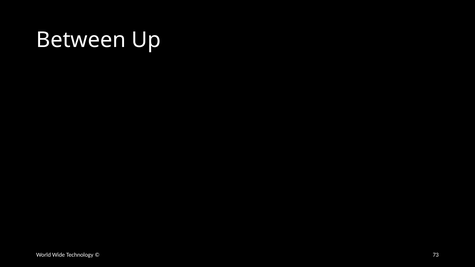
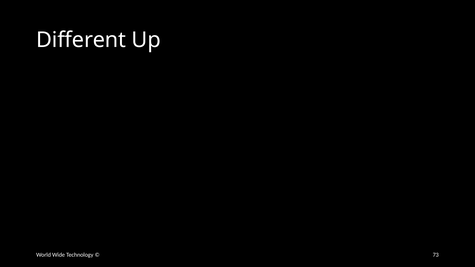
Between: Between -> Different (81, 40)
